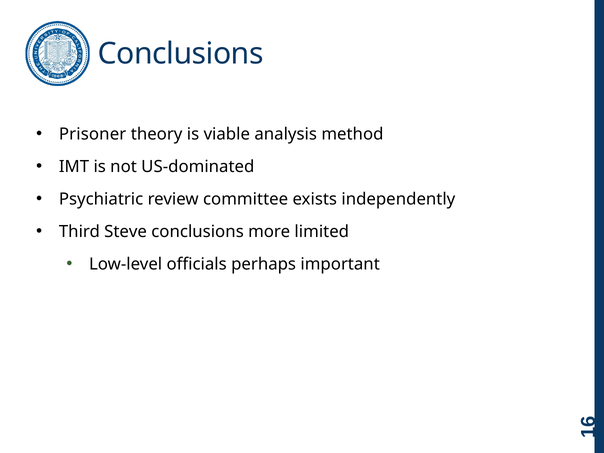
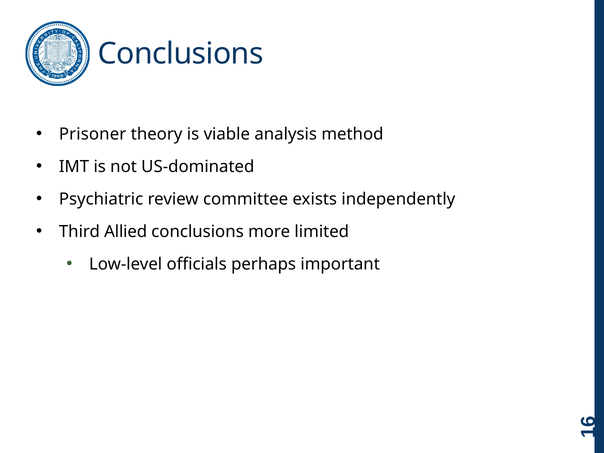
Steve: Steve -> Allied (126, 232)
